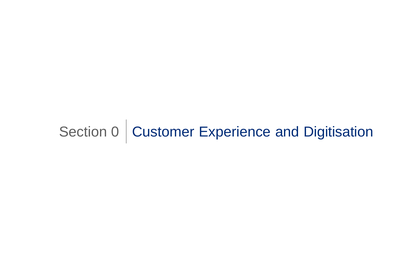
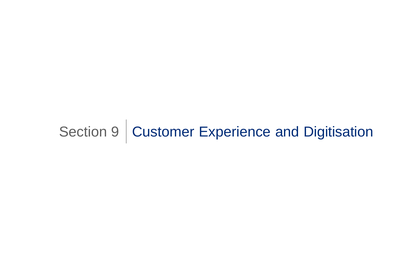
0: 0 -> 9 (115, 132)
